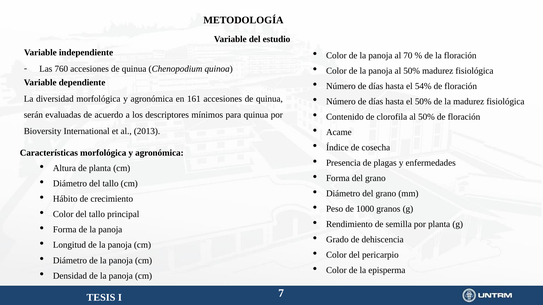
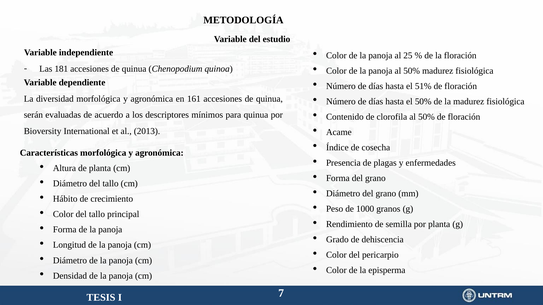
70: 70 -> 25 (408, 55)
760: 760 -> 181 (61, 69)
54%: 54% -> 51% (423, 86)
